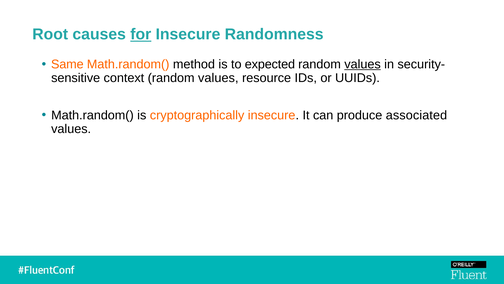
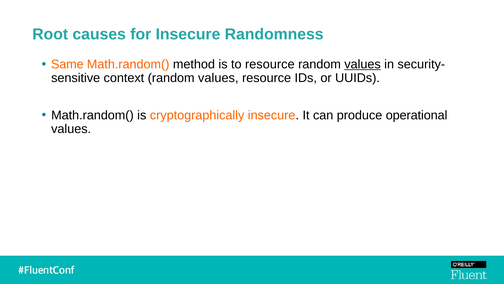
for underline: present -> none (141, 34)
to expected: expected -> resource (270, 64)
associated: associated -> operational (417, 115)
